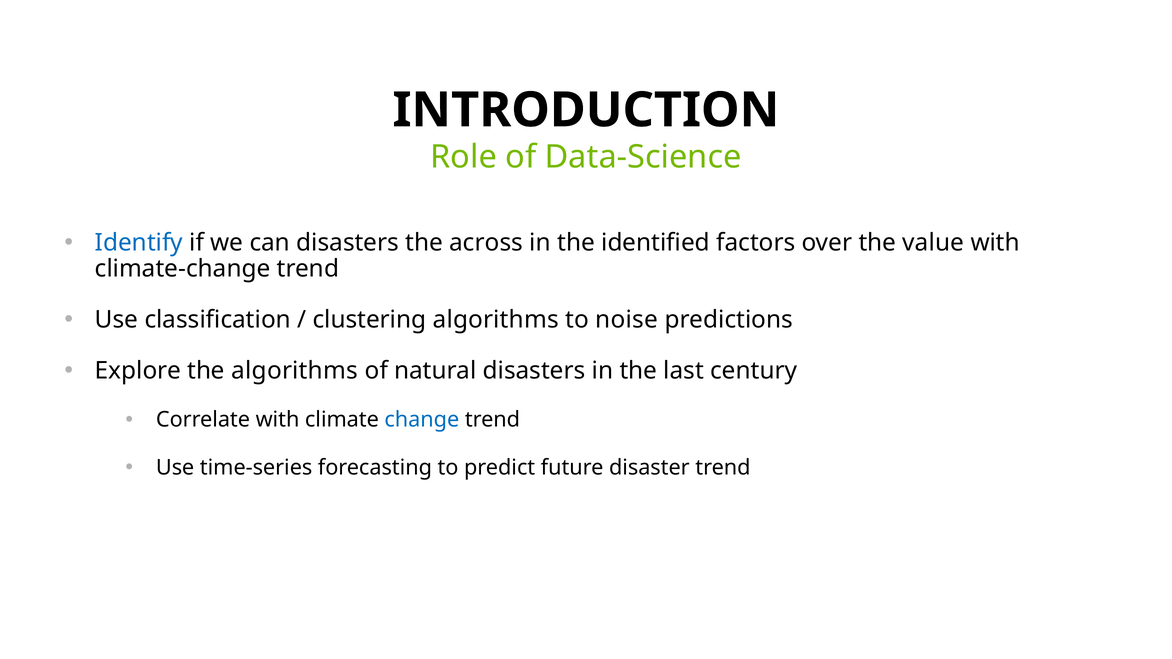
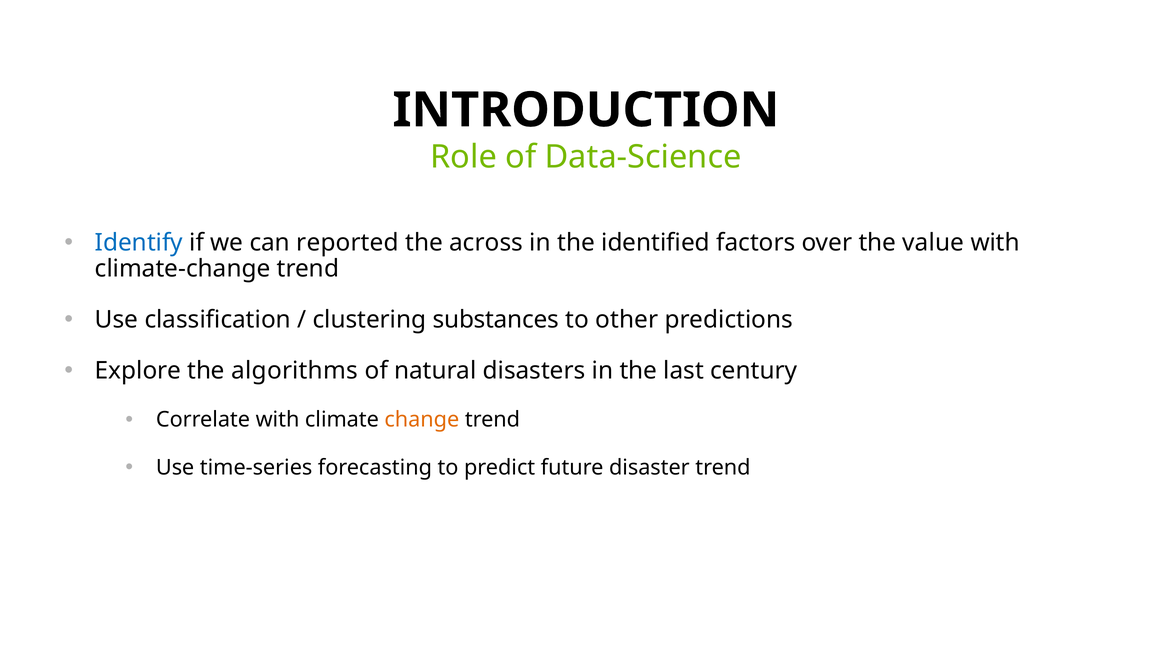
can disasters: disasters -> reported (348, 243)
clustering algorithms: algorithms -> substances (496, 320)
noise: noise -> other (627, 320)
change colour: blue -> orange (422, 420)
